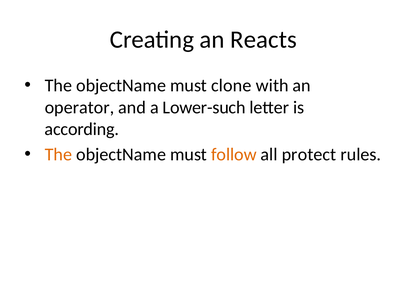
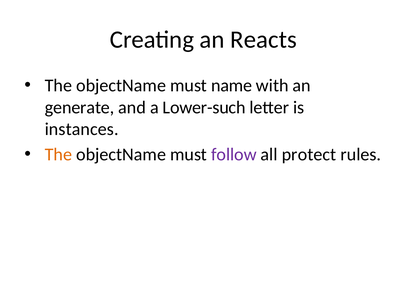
clone: clone -> name (232, 85)
operator: operator -> generate (80, 107)
according: according -> instances (82, 129)
follow colour: orange -> purple (234, 154)
